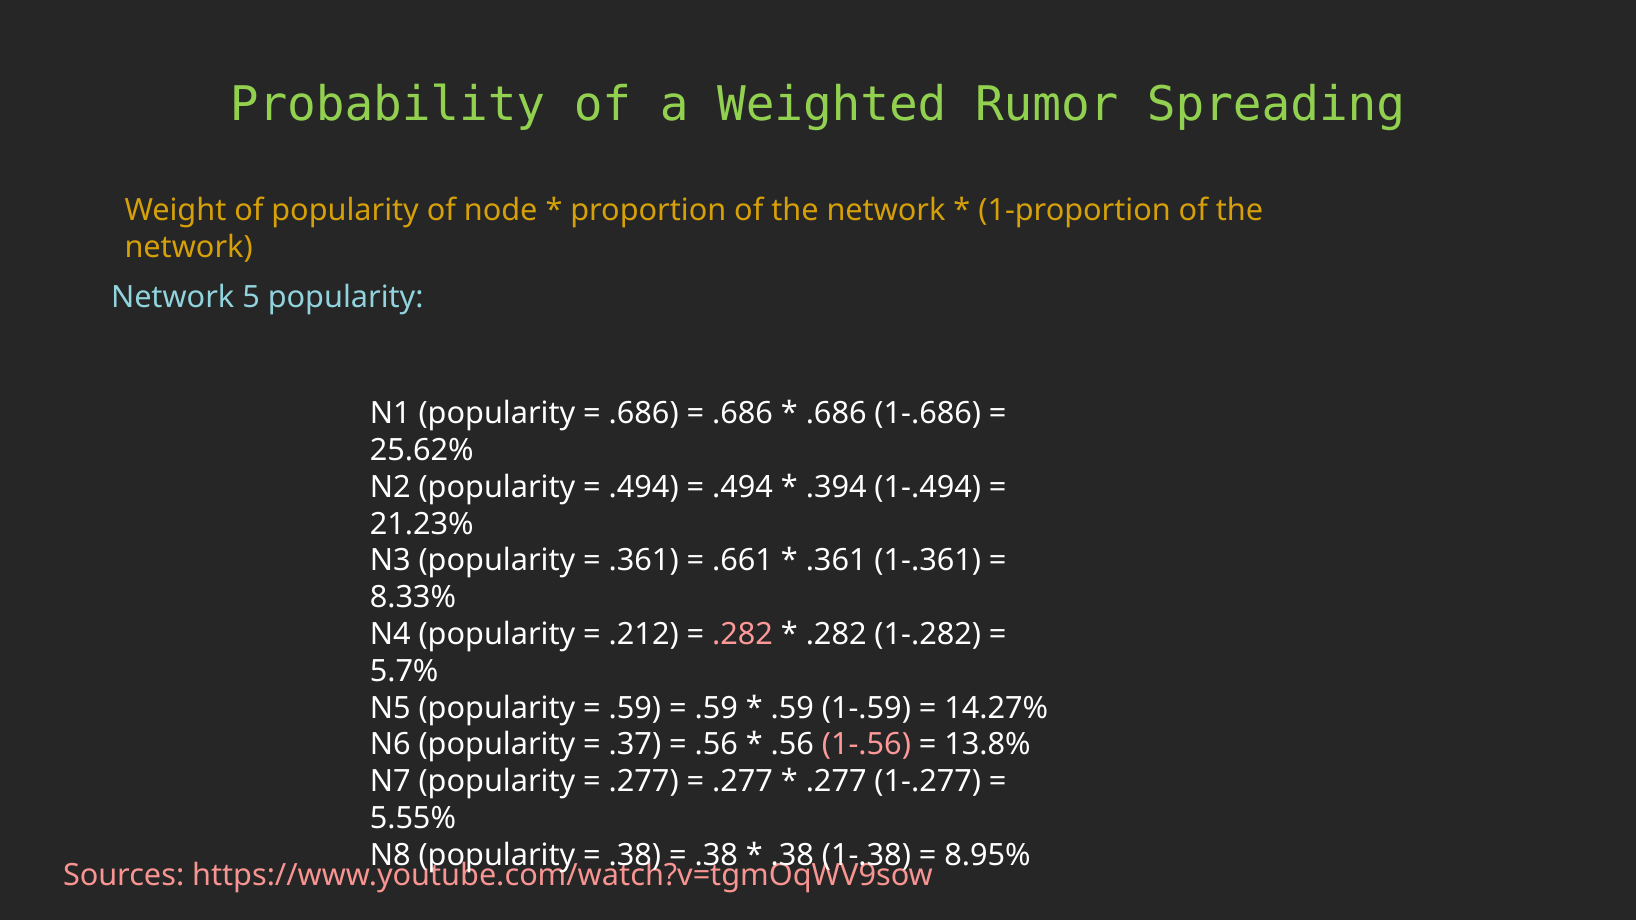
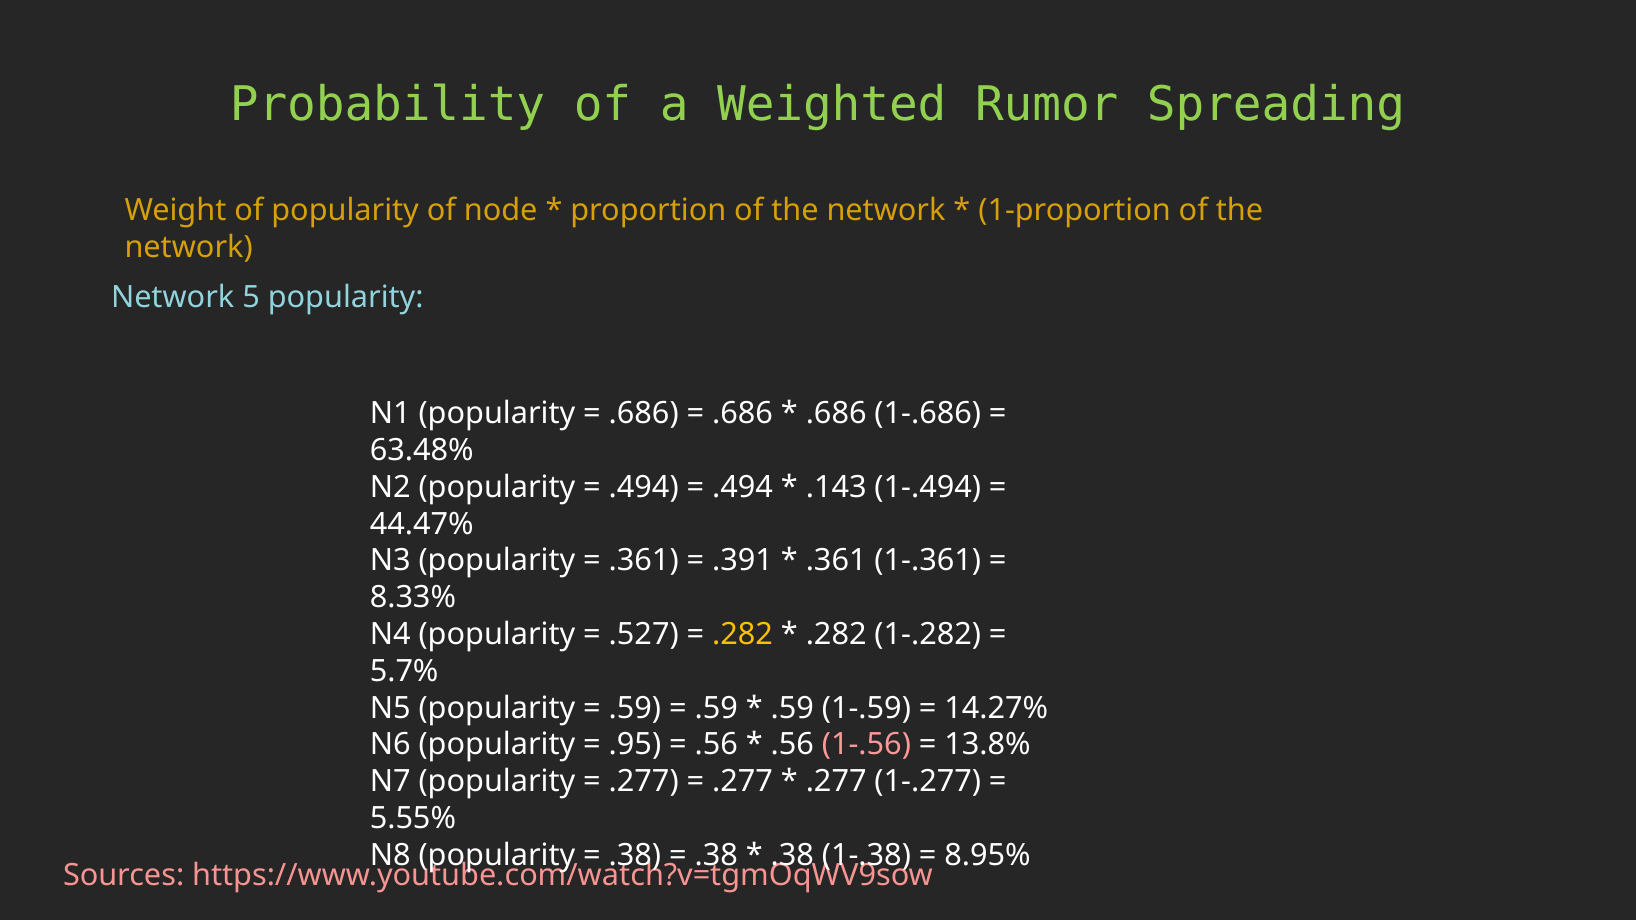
25.62%: 25.62% -> 63.48% (422, 450)
.394: .394 -> .143 (836, 487)
21.23%: 21.23% -> 44.47% (422, 524)
.661: .661 -> .391 (743, 561)
.212: .212 -> .527 (644, 634)
.282 colour: pink -> yellow (743, 634)
.37: .37 -> .95 (635, 745)
